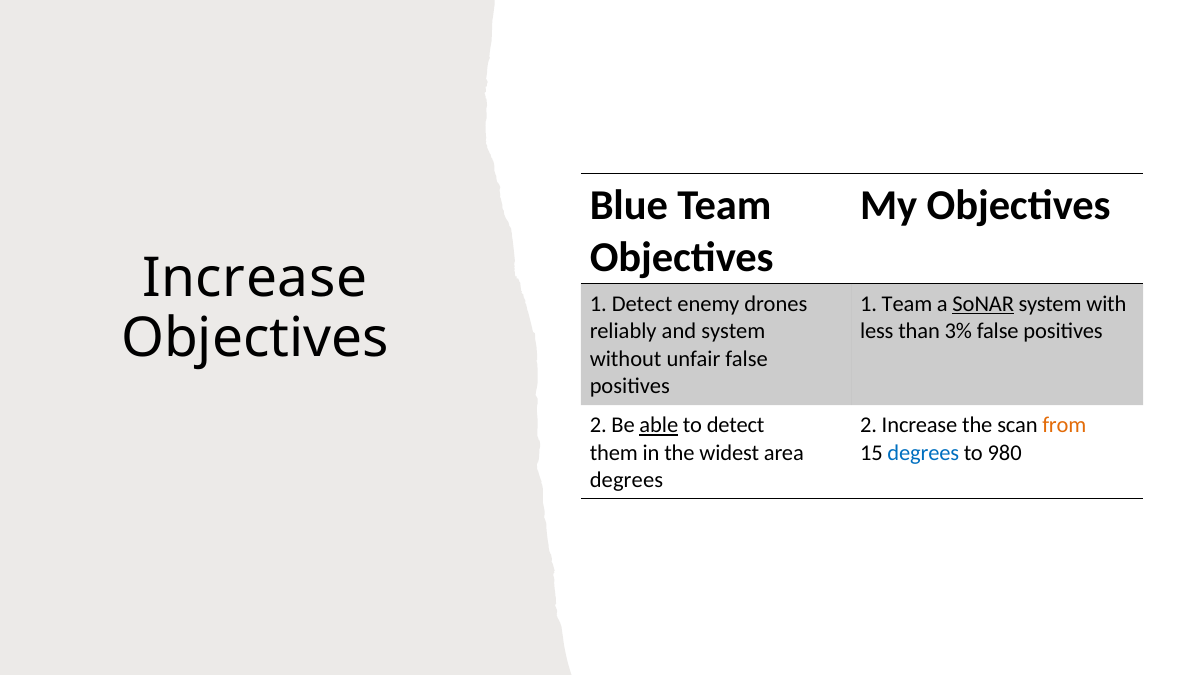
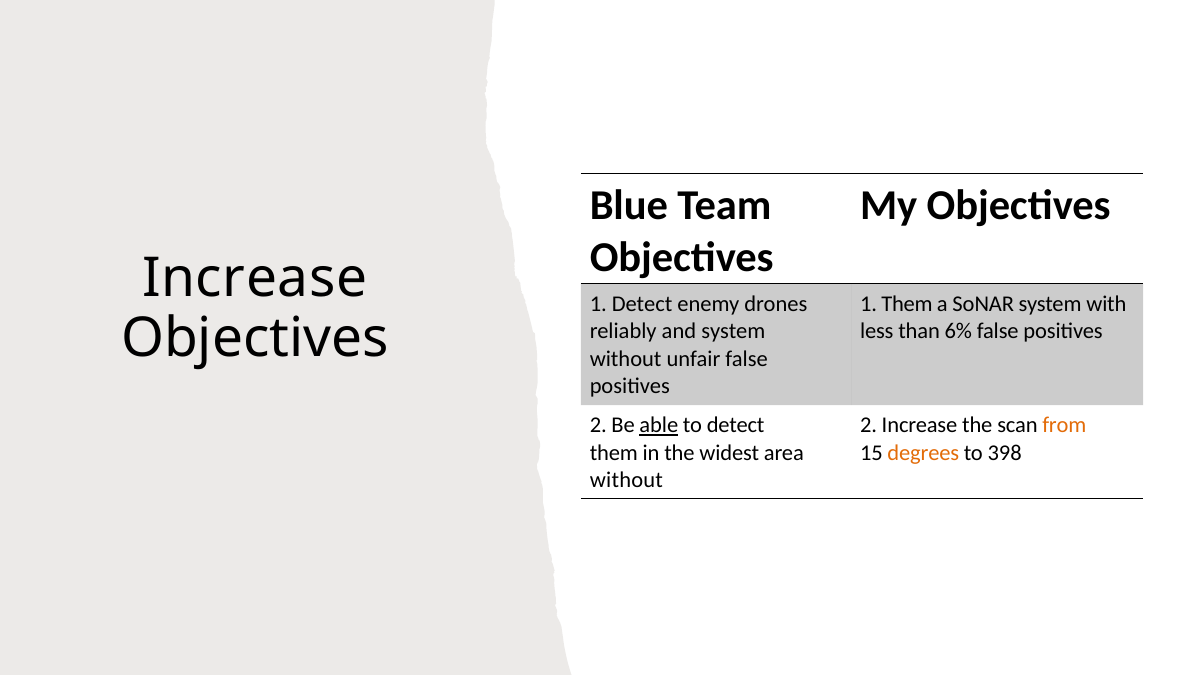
1 Team: Team -> Them (907, 304)
SoNAR underline: present -> none (983, 304)
3%: 3% -> 6% (958, 332)
degrees colour: blue -> orange (923, 453)
980: 980 -> 398 (1005, 453)
degrees: degrees -> without (626, 481)
